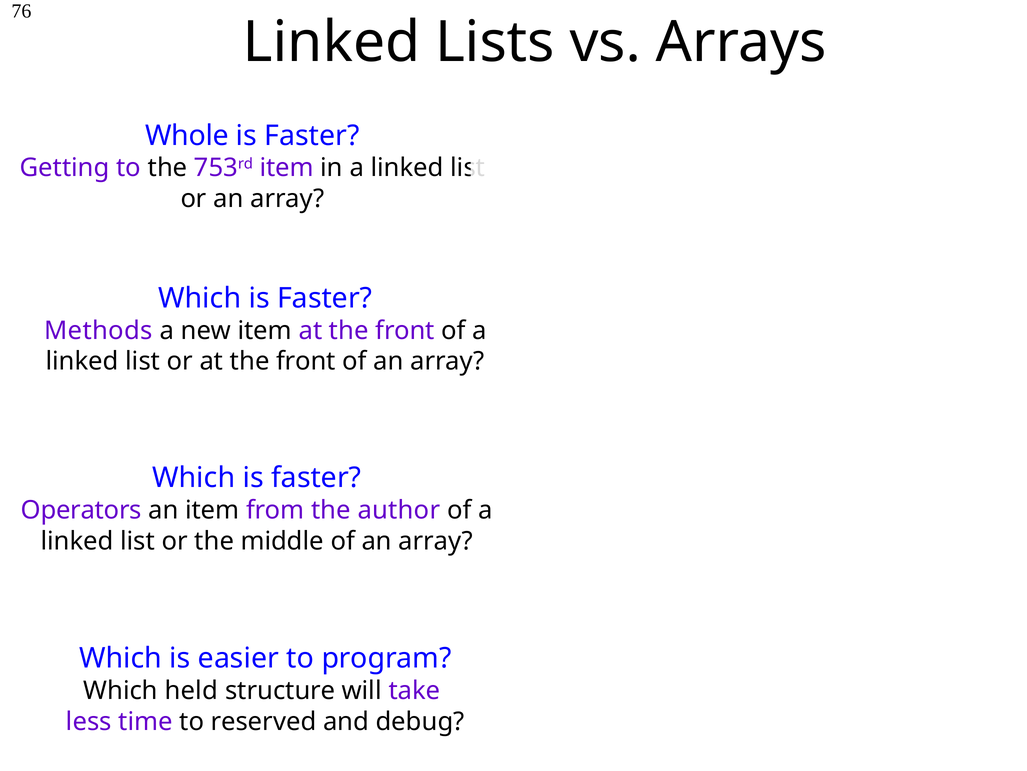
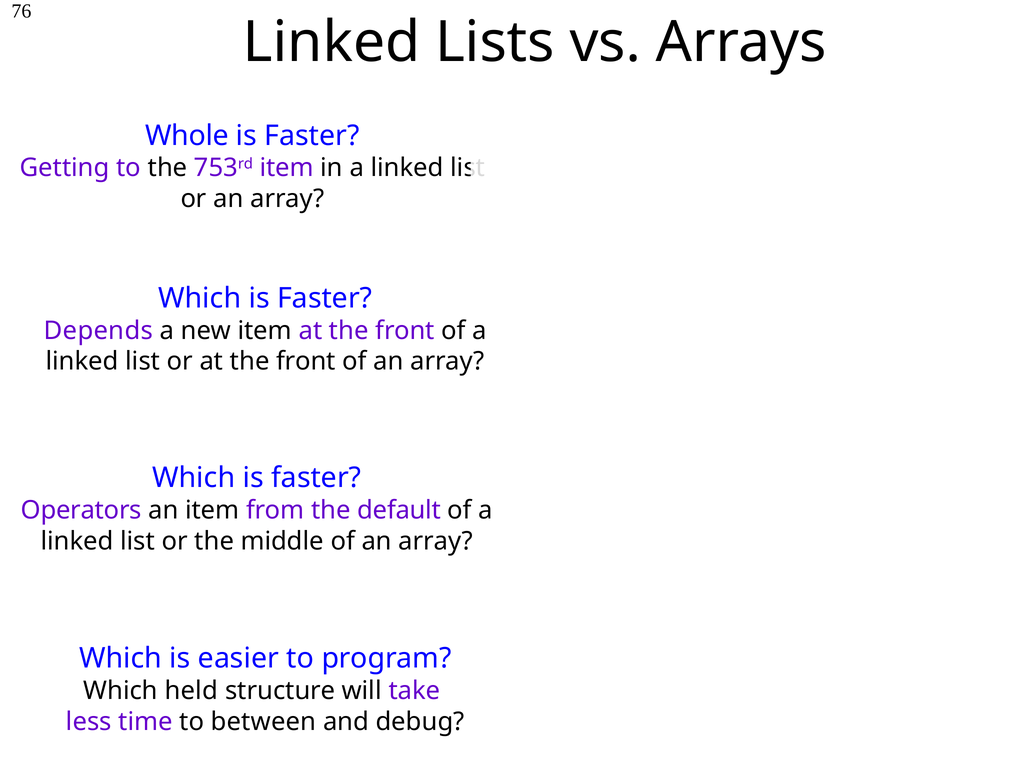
Methods: Methods -> Depends (98, 330)
author: author -> default (399, 510)
reserved: reserved -> between (263, 721)
